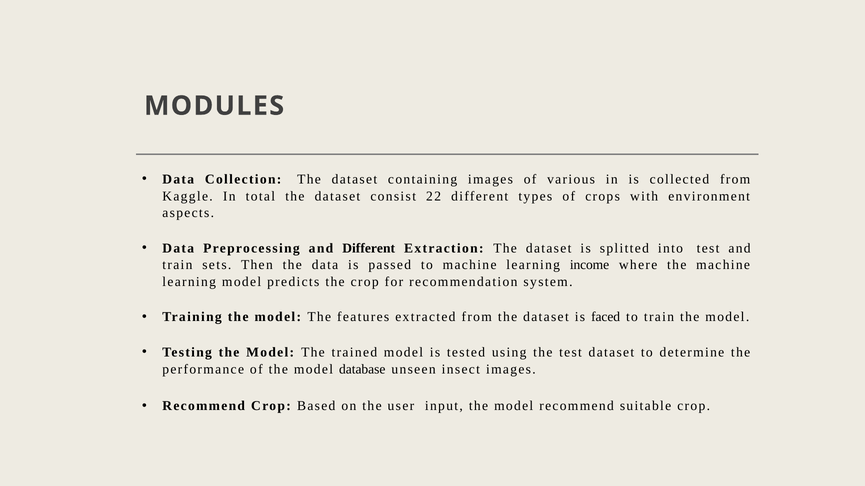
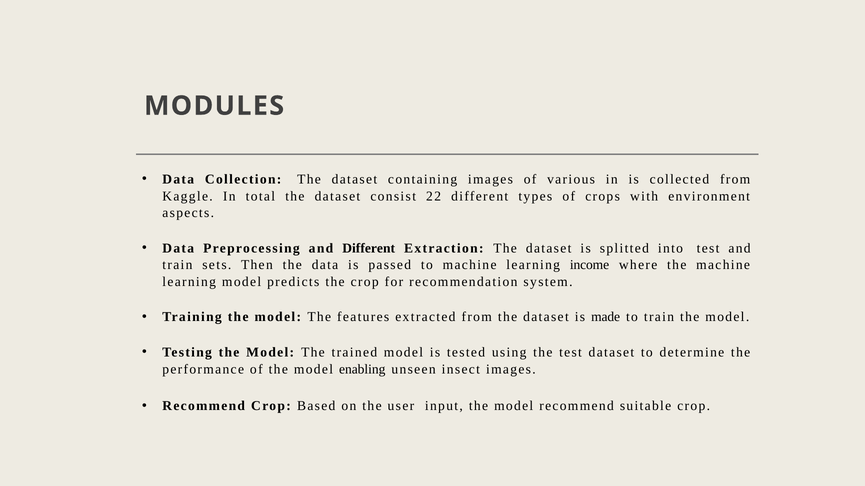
faced: faced -> made (606, 317)
database: database -> enabling (362, 370)
